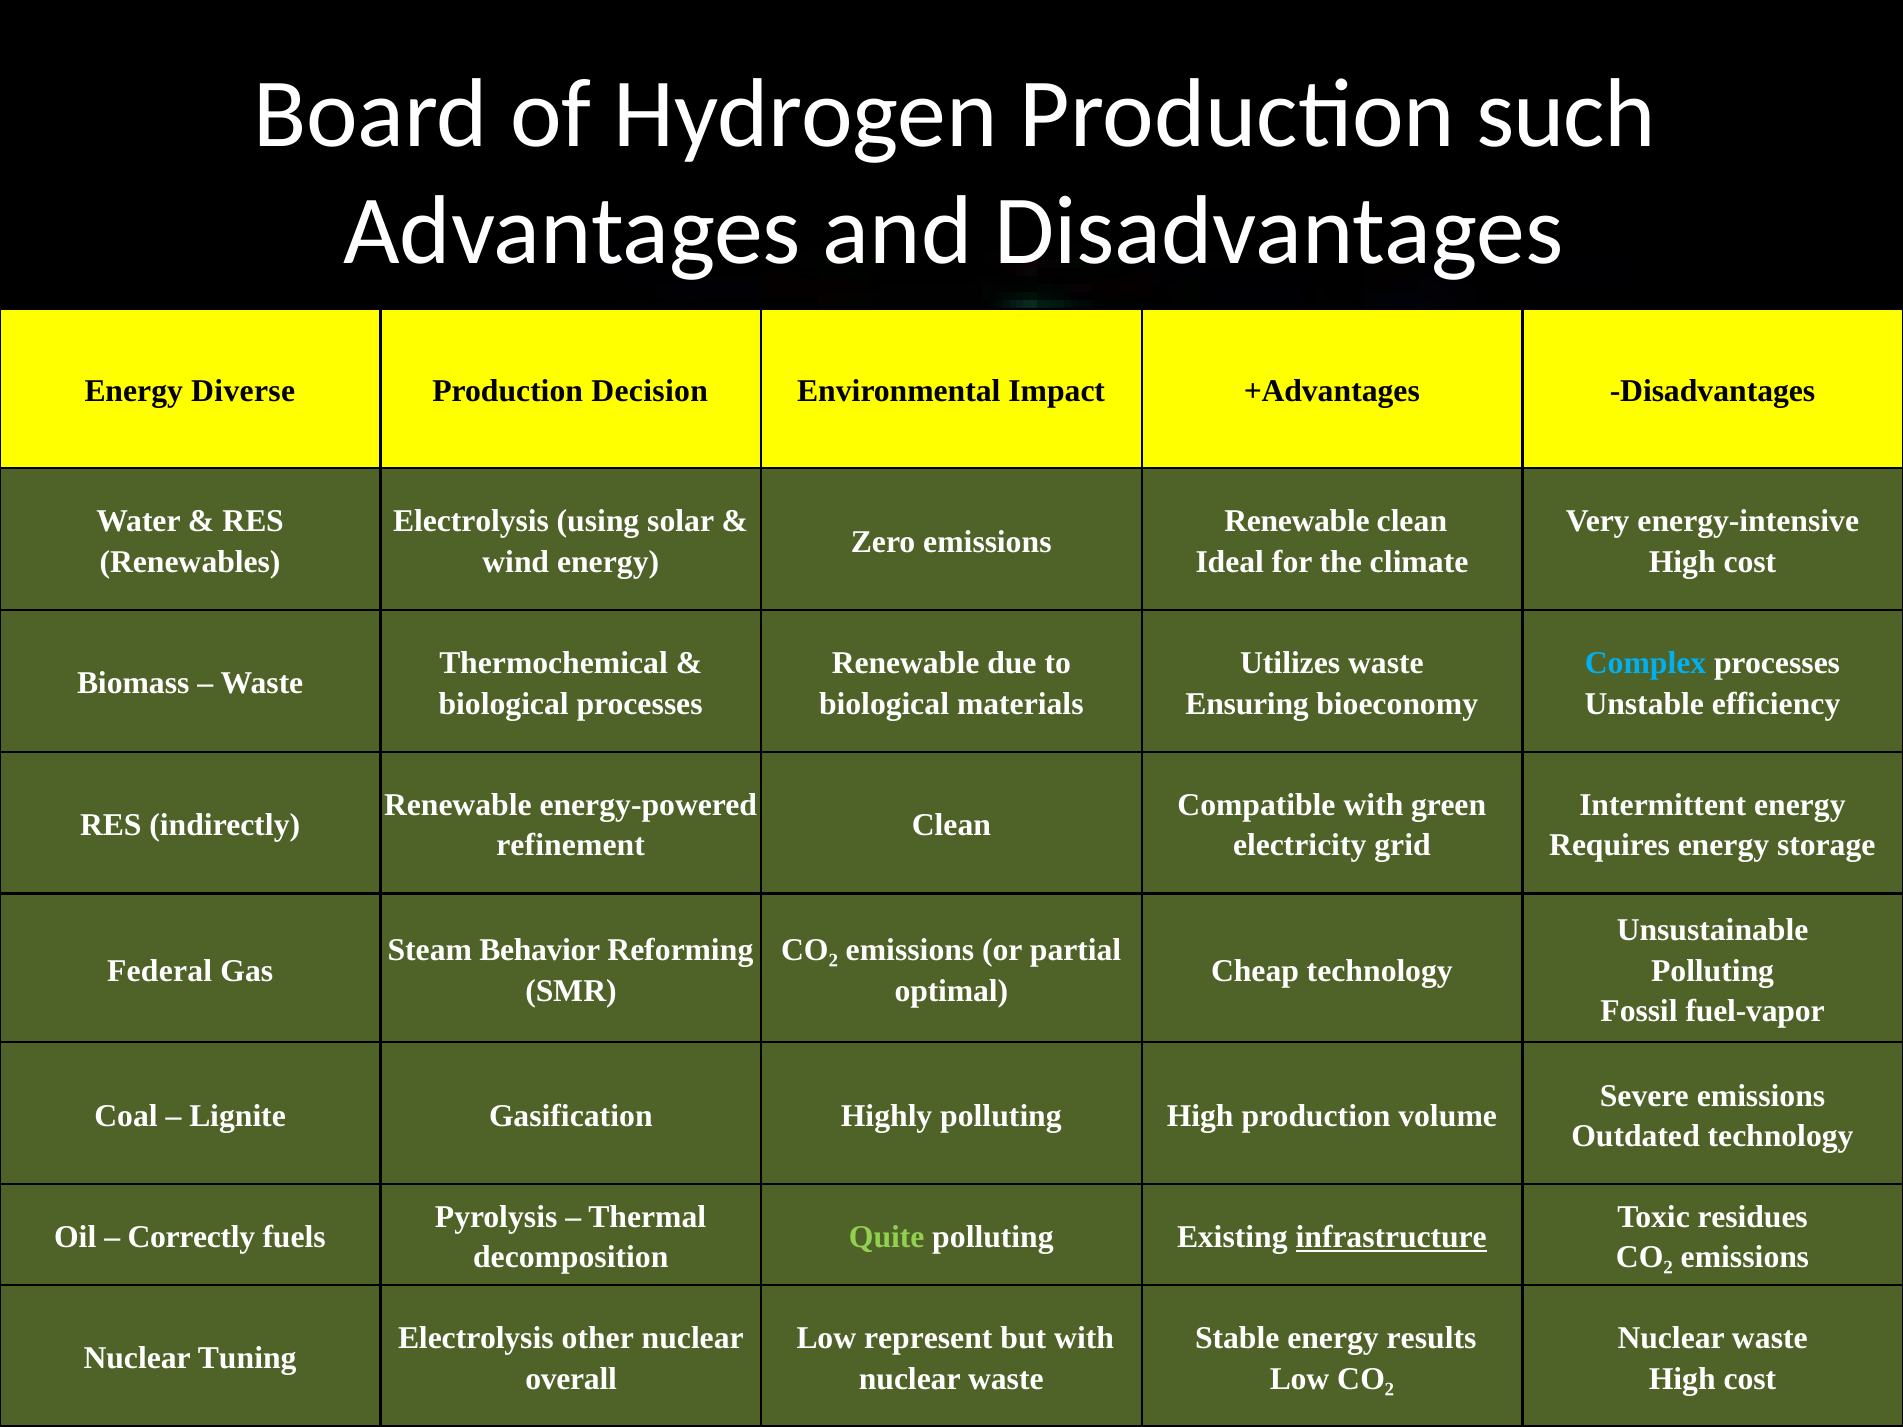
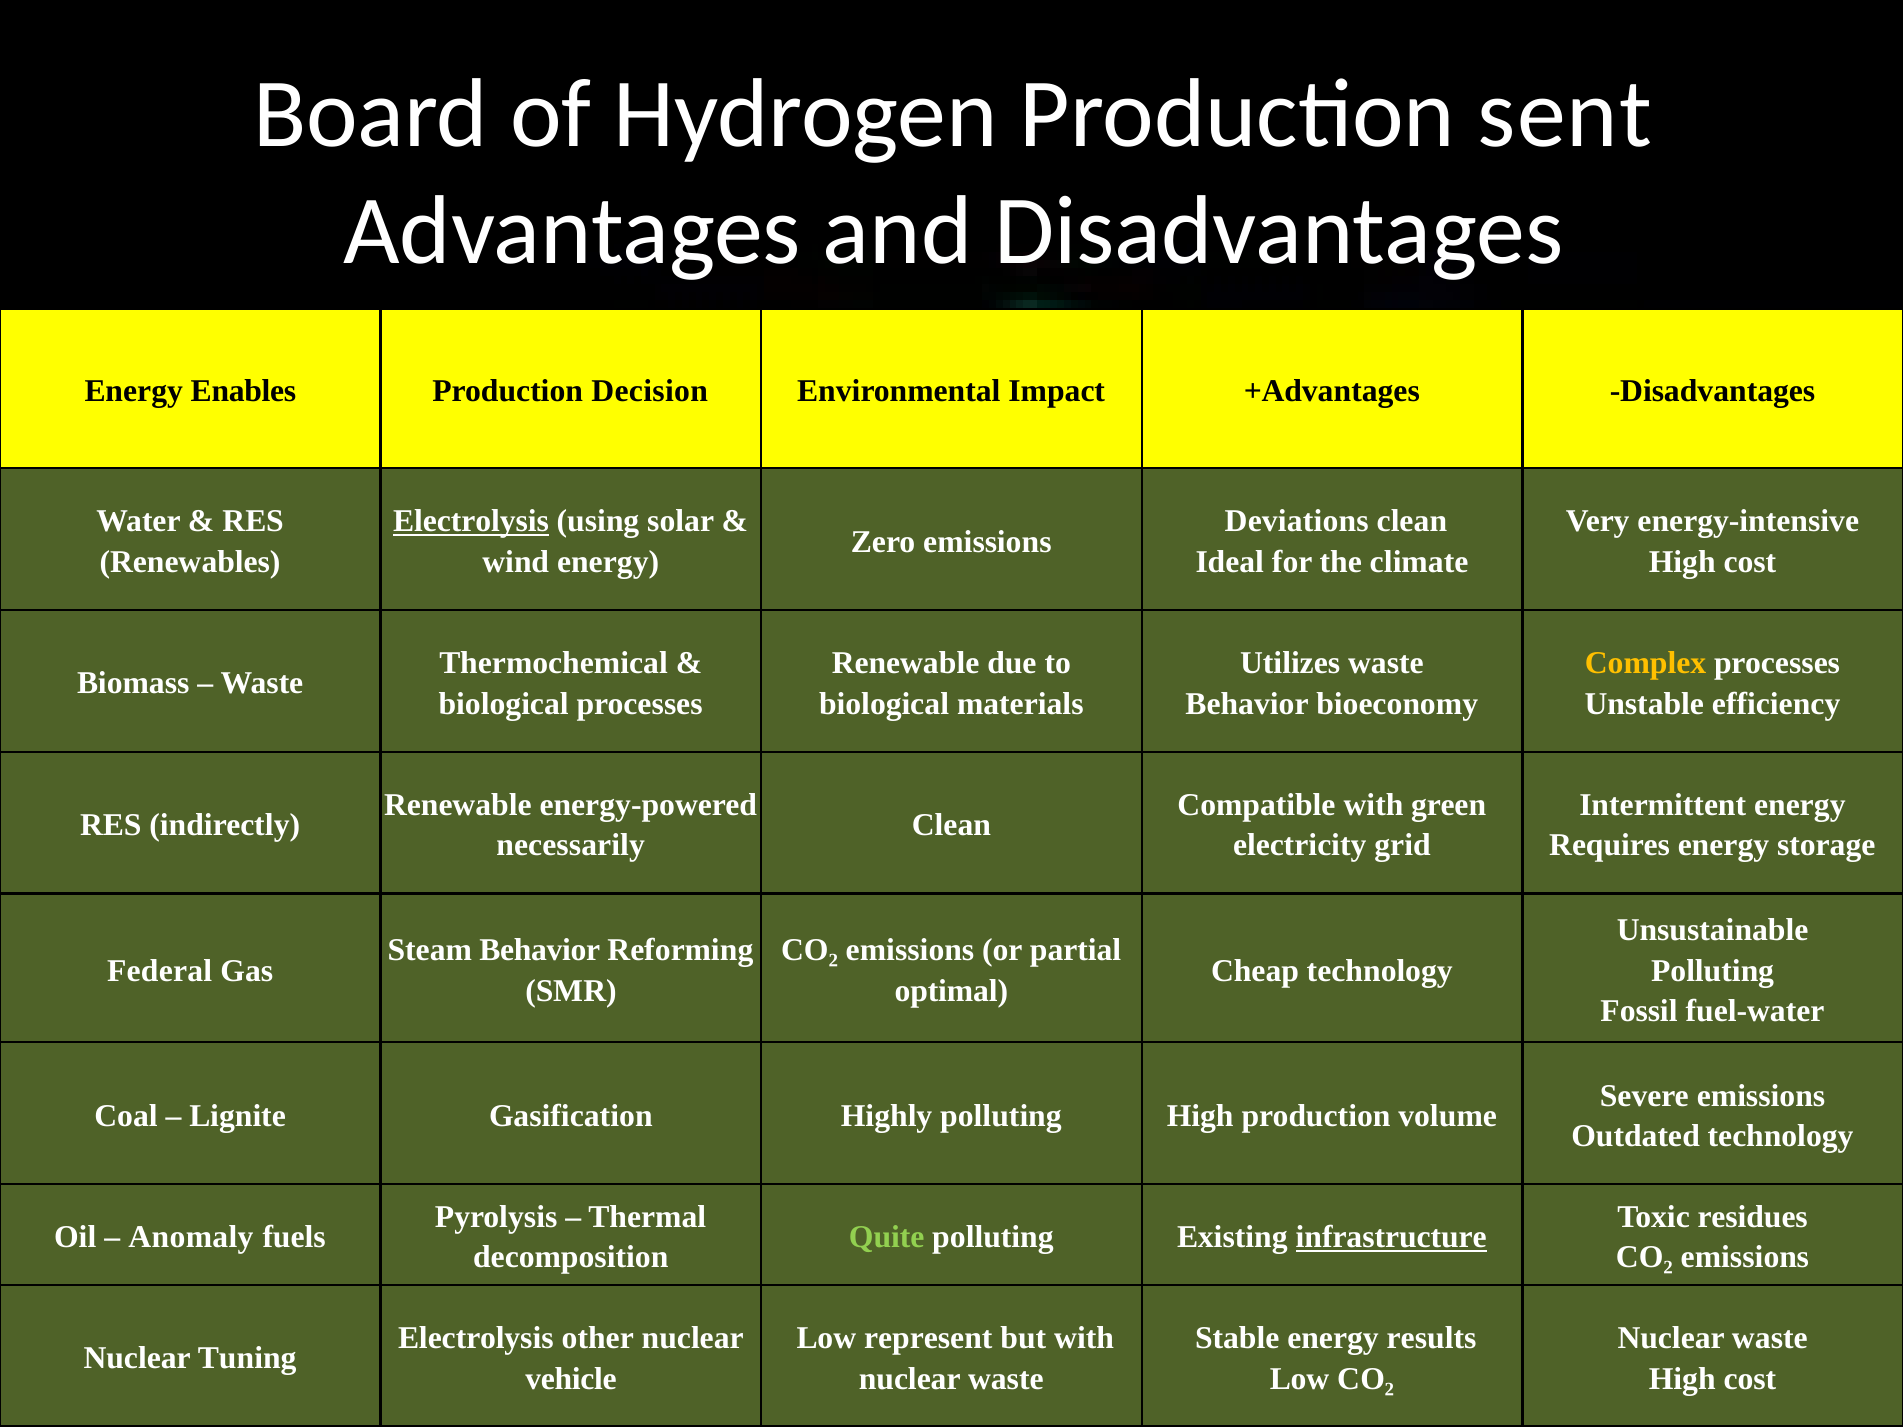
such: such -> sent (1565, 114)
Diverse: Diverse -> Enables (243, 391)
Electrolysis underline: none -> present (471, 522)
Renewable: Renewable -> Deviations (1297, 522)
Complex colour: light blue -> yellow (1646, 663)
Ensuring: Ensuring -> Behavior (1247, 704)
refinement: refinement -> necessarily (571, 846)
fuel-vapor: fuel-vapor -> fuel-water (1755, 1011)
Correctly: Correctly -> Anomaly (191, 1237)
overall: overall -> vehicle (571, 1379)
